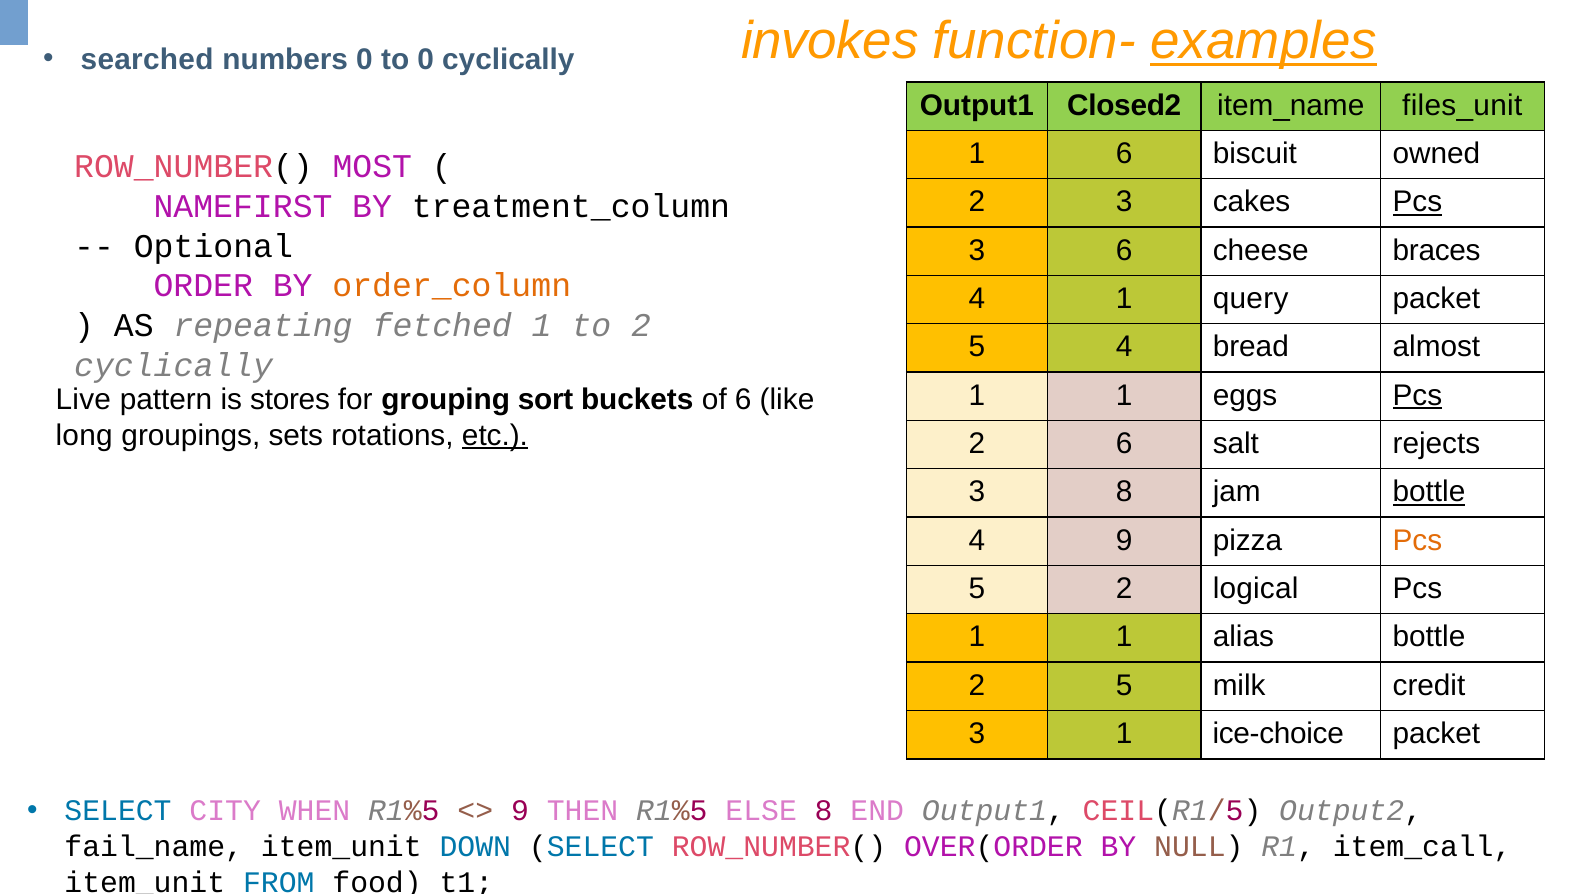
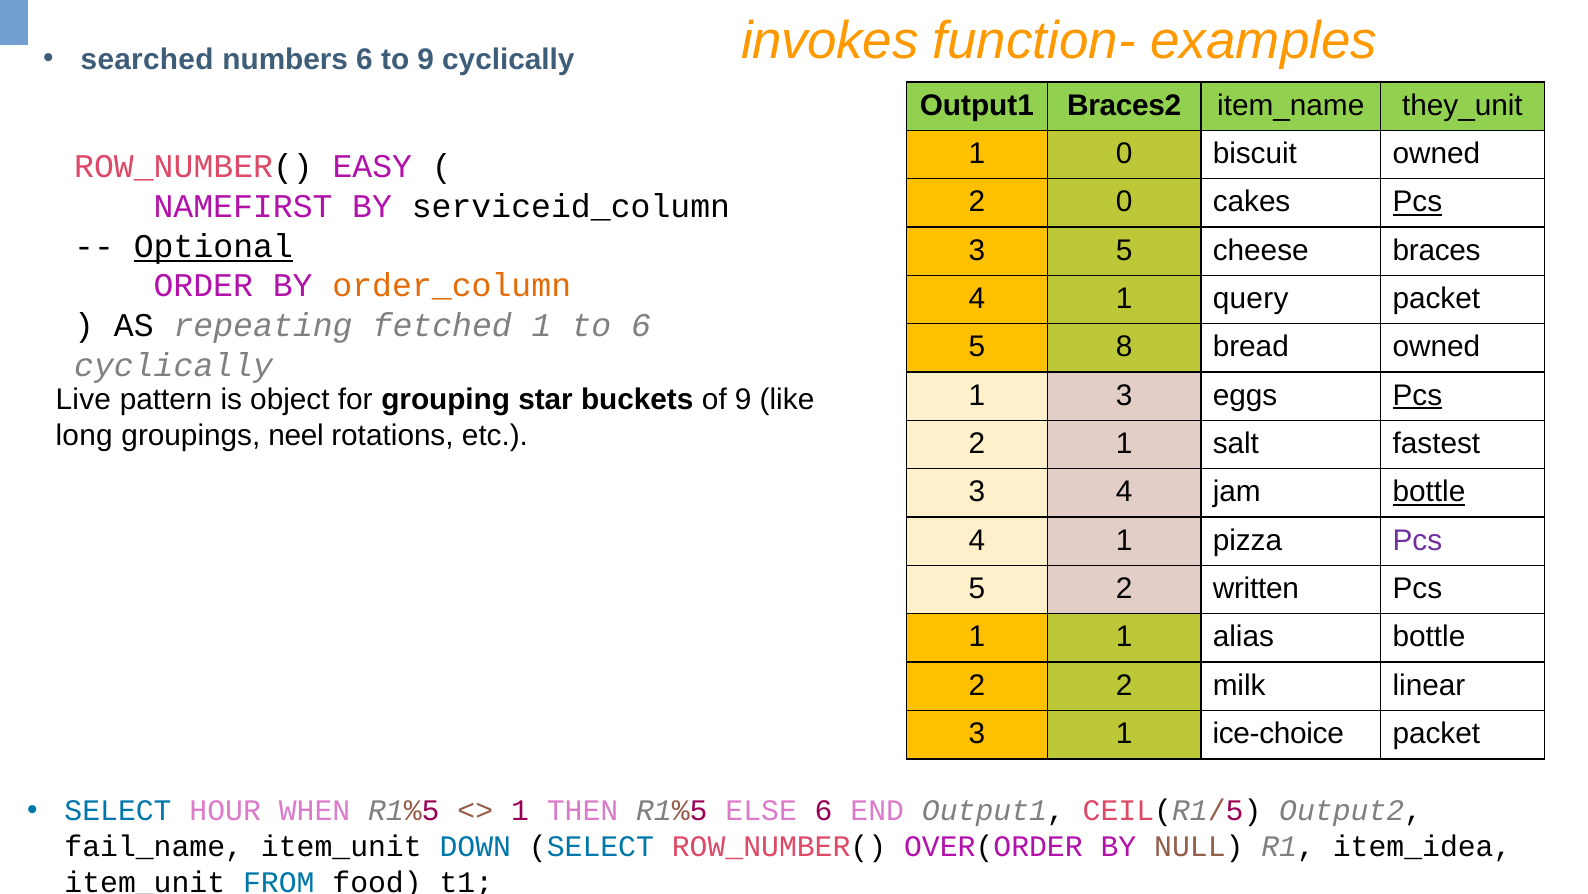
examples underline: present -> none (1264, 41)
numbers 0: 0 -> 6 (364, 60)
to 0: 0 -> 9 (426, 60)
Closed2: Closed2 -> Braces2 (1124, 105)
files_unit: files_unit -> they_unit (1462, 105)
1 6: 6 -> 0 (1124, 153)
MOST: MOST -> EASY (372, 167)
2 3: 3 -> 0 (1124, 202)
treatment_column: treatment_column -> serviceid_column (571, 206)
Optional underline: none -> present (213, 246)
3 6: 6 -> 5 (1124, 250)
to 2: 2 -> 6 (641, 326)
5 4: 4 -> 8 (1124, 347)
bread almost: almost -> owned (1436, 347)
1: 1 -> 3 (1124, 395)
stores: stores -> object (290, 399)
sort: sort -> star (546, 399)
of 6: 6 -> 9 (743, 399)
sets: sets -> neel (296, 435)
etc underline: present -> none (495, 435)
2 6: 6 -> 1 (1124, 443)
rejects: rejects -> fastest (1436, 443)
3 8: 8 -> 4 (1124, 492)
9: 9 -> 1 (1124, 540)
Pcs colour: orange -> purple (1417, 540)
logical: logical -> written (1256, 588)
2 5: 5 -> 2 (1124, 685)
credit: credit -> linear (1429, 685)
CITY: CITY -> HOUR (225, 810)
9: 9 -> 1 (520, 810)
ELSE 8: 8 -> 6 (824, 810)
item_call: item_call -> item_idea (1422, 846)
